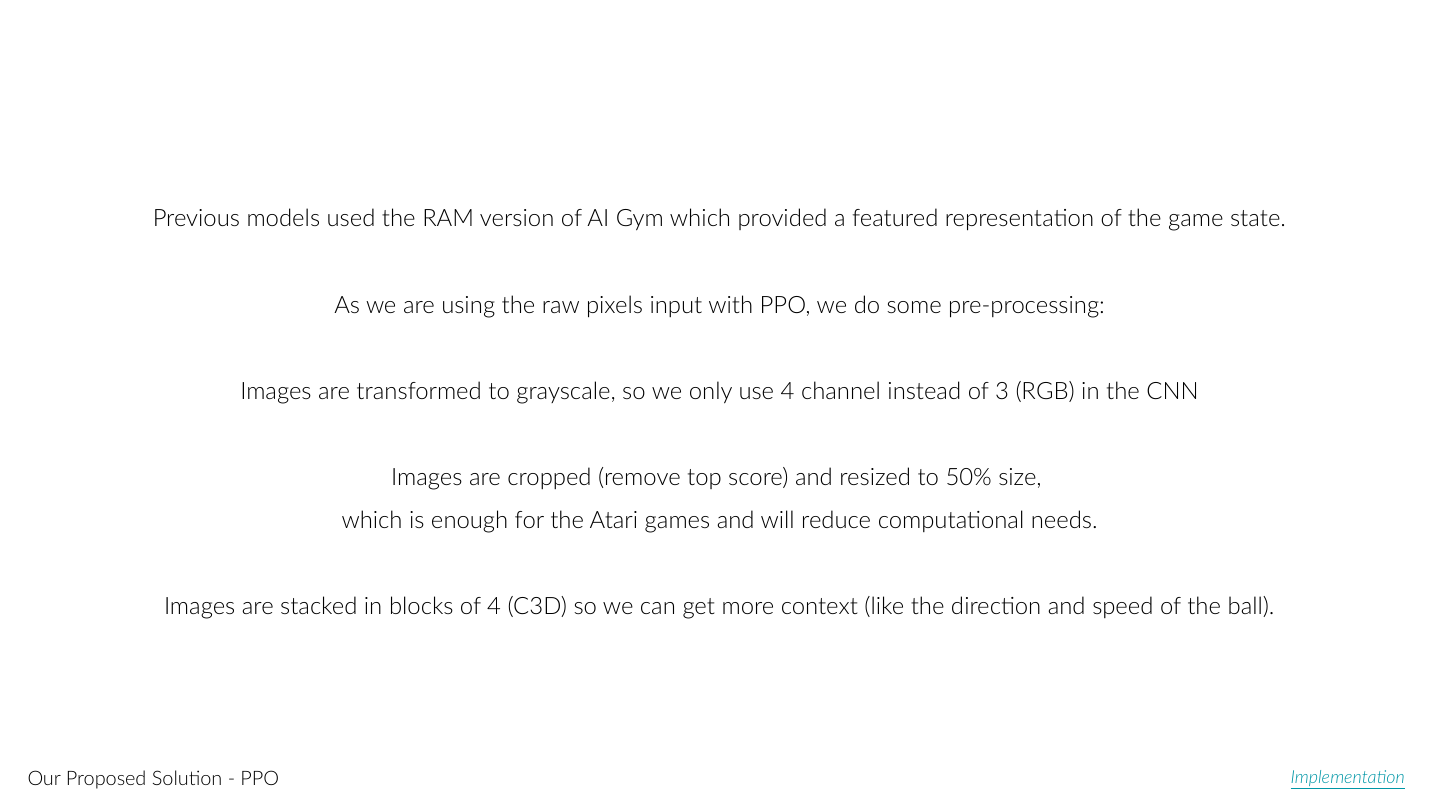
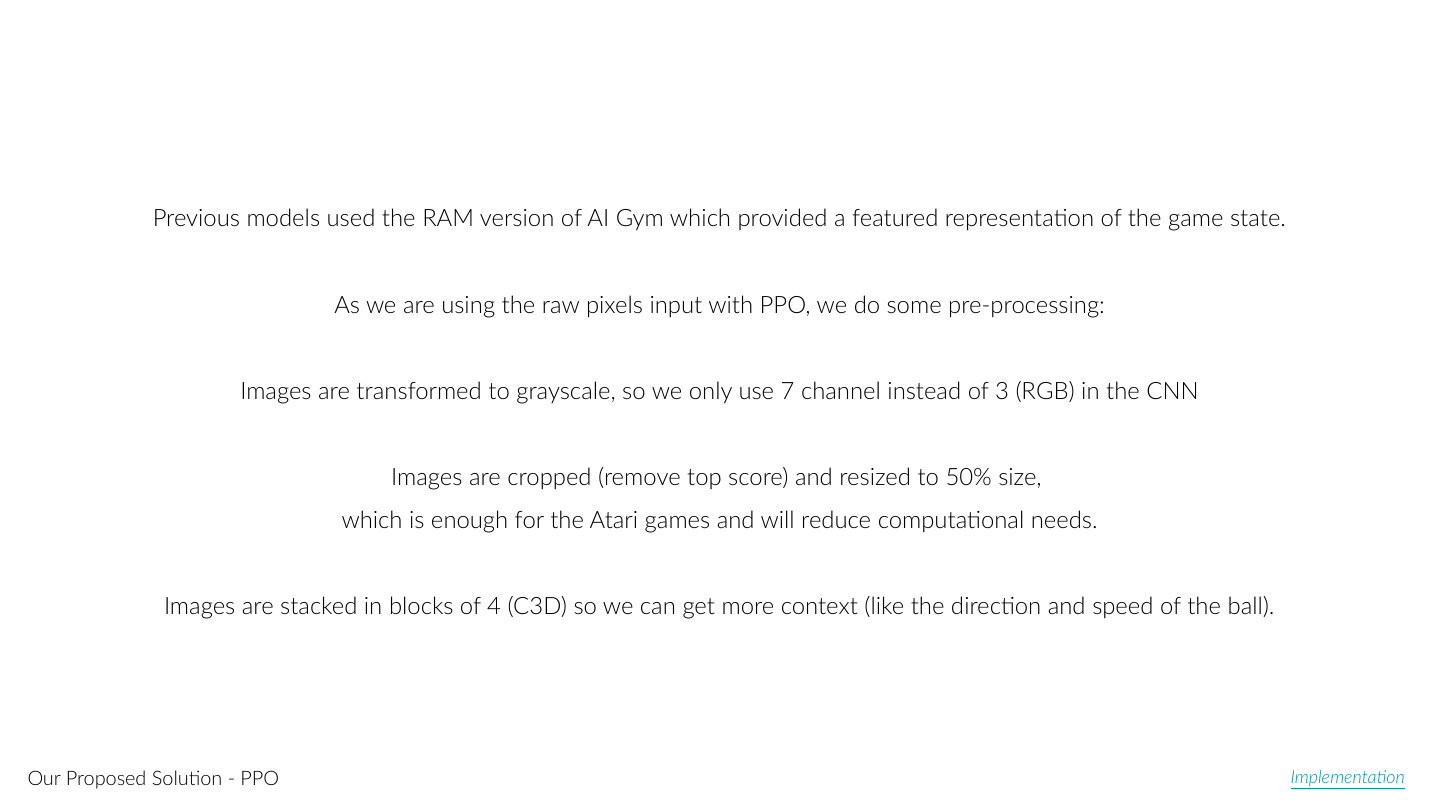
use 4: 4 -> 7 (787, 391)
